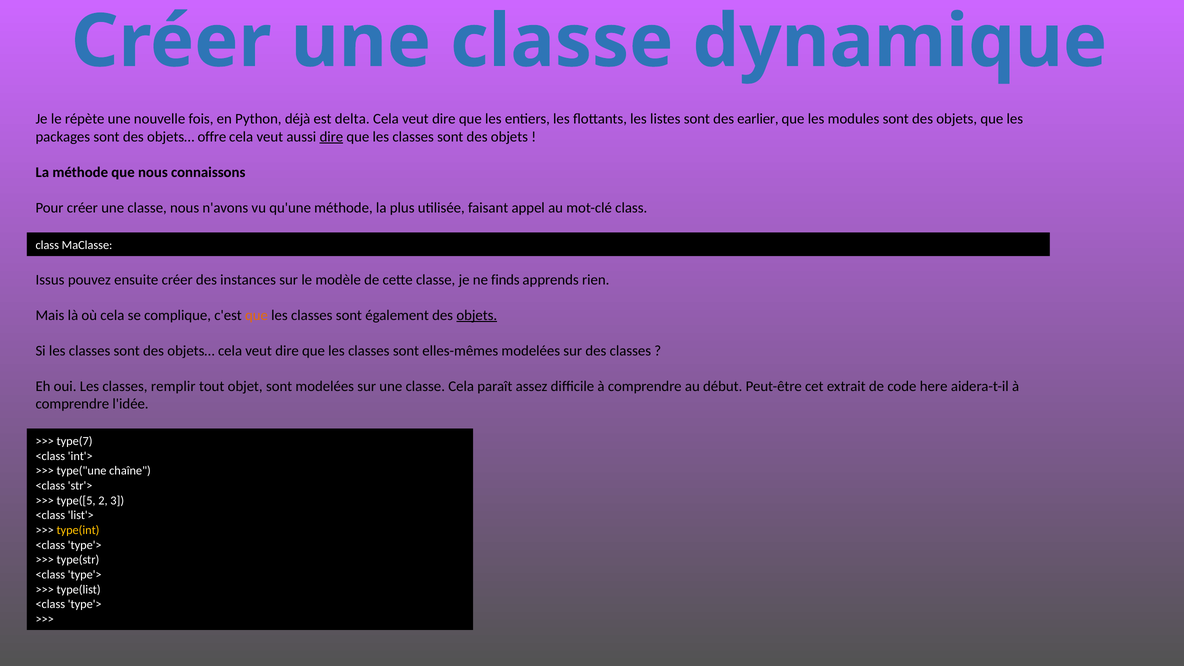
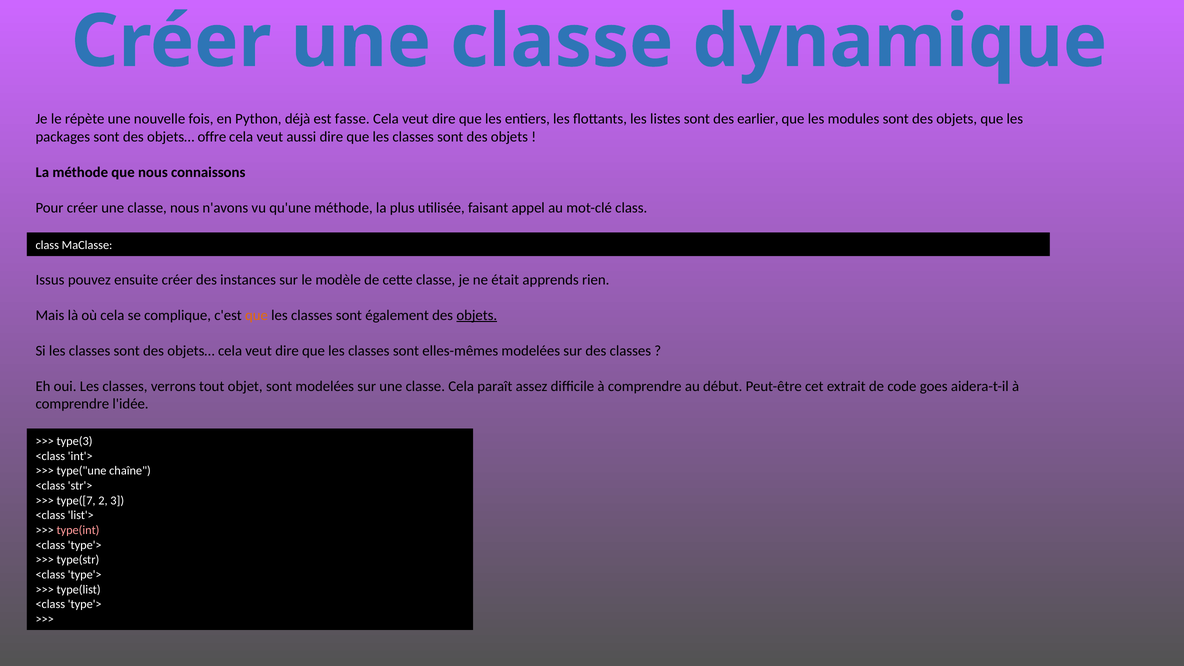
delta: delta -> fasse (352, 119)
dire underline: present -> none (331, 137)
finds: finds -> était (505, 280)
remplir: remplir -> verrons (173, 386)
here: here -> goes (934, 386)
type(7: type(7 -> type(3 (75, 441)
type([5: type([5 -> type([7 (76, 501)
type(int colour: yellow -> pink (78, 530)
